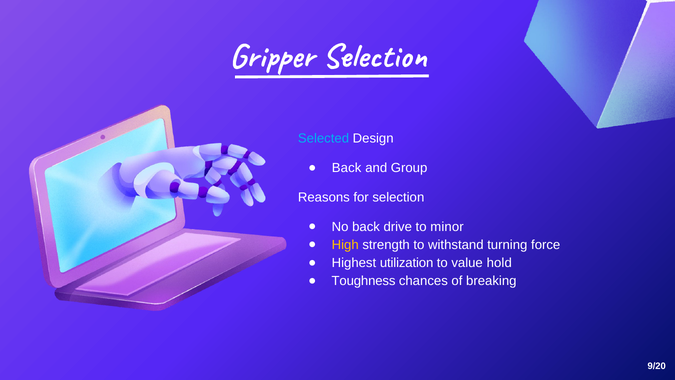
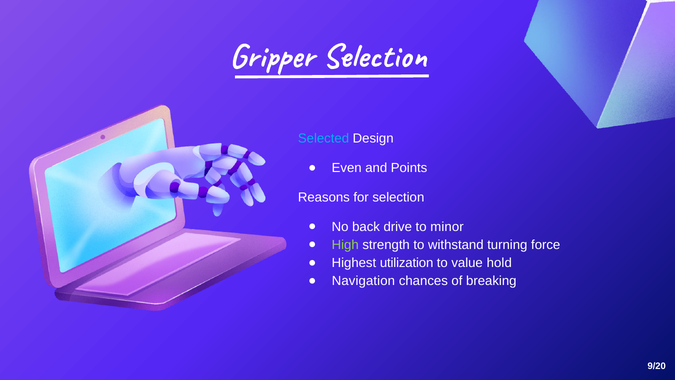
Back: Back -> Even (347, 168)
Group: Group -> Points (409, 168)
High colour: yellow -> light green (345, 245)
Toughness: Toughness -> Navigation (363, 281)
